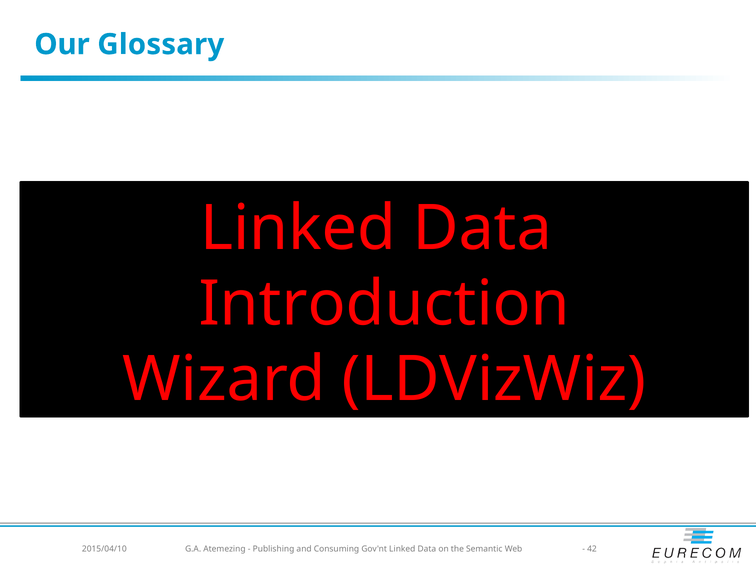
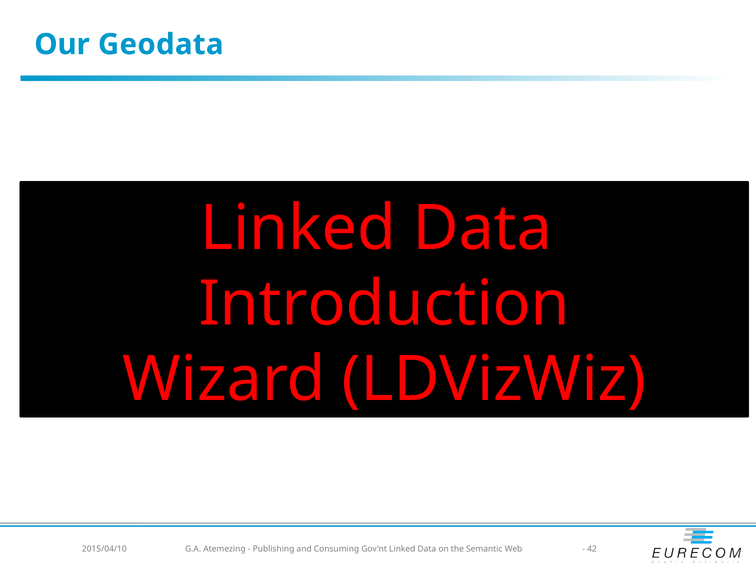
Glossary: Glossary -> Geodata (161, 44)
